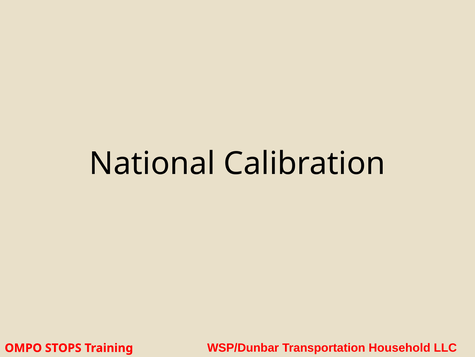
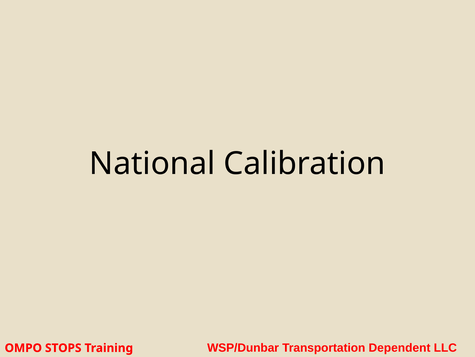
Household: Household -> Dependent (400, 347)
